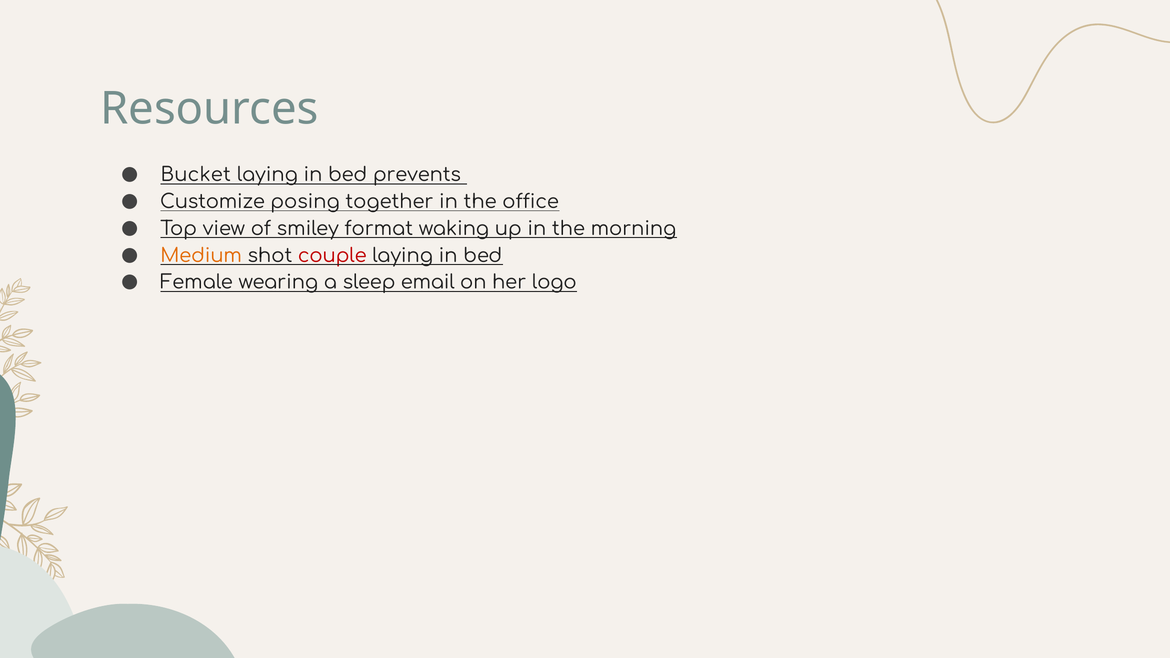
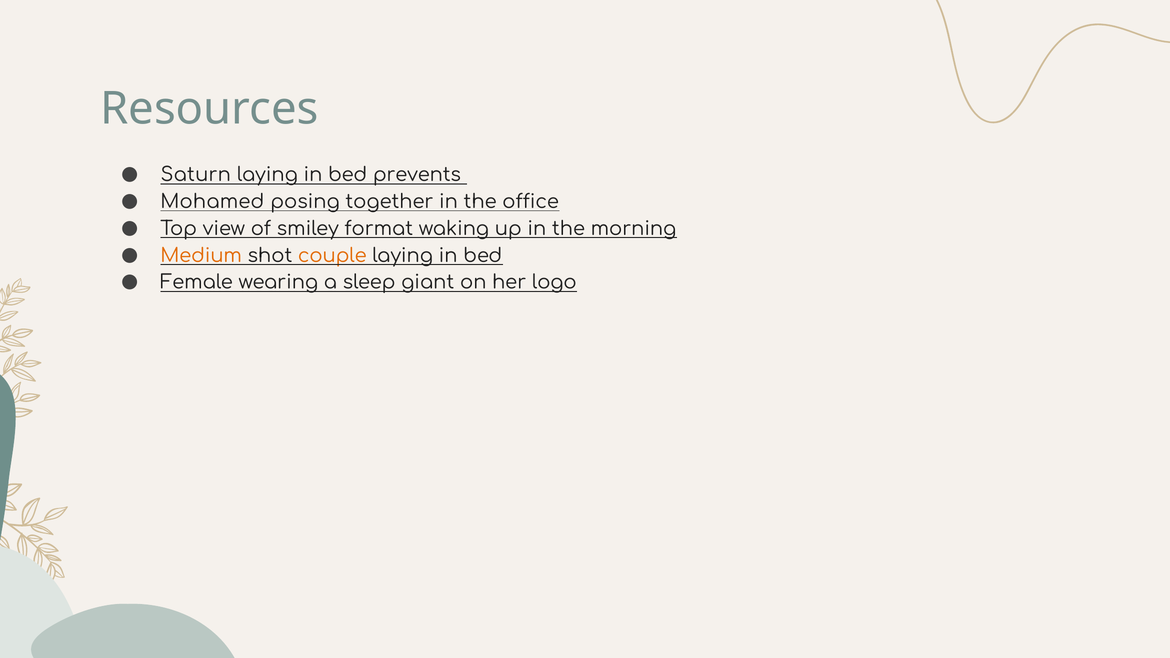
Bucket: Bucket -> Saturn (196, 175)
Customize: Customize -> Mohamed (212, 202)
couple colour: red -> orange (332, 256)
email: email -> giant (428, 283)
